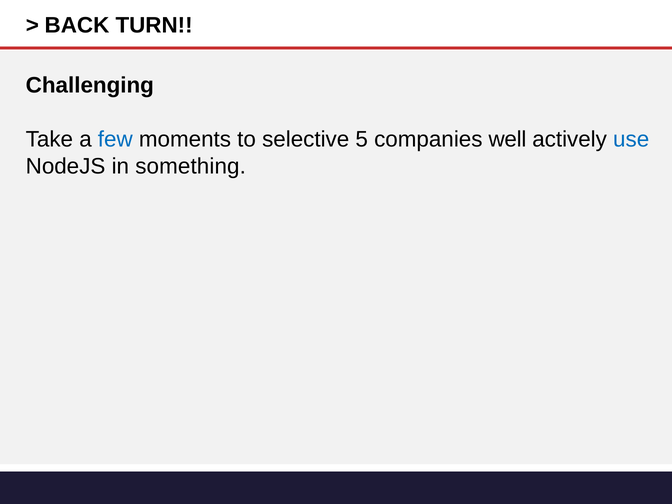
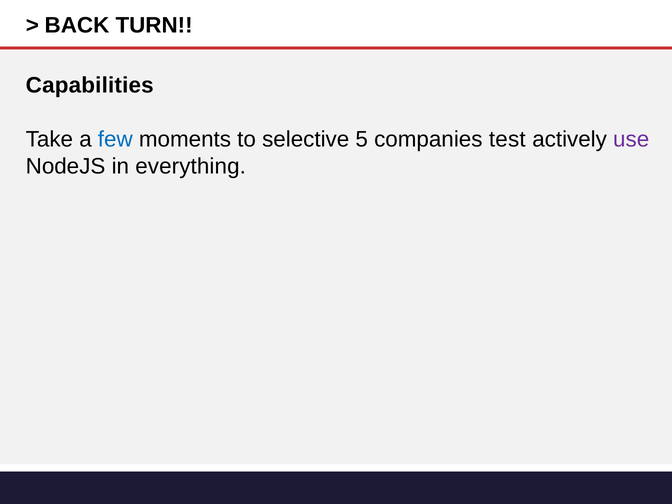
Challenging: Challenging -> Capabilities (90, 85)
well: well -> test (507, 139)
use colour: blue -> purple (631, 139)
something: something -> everything (191, 166)
